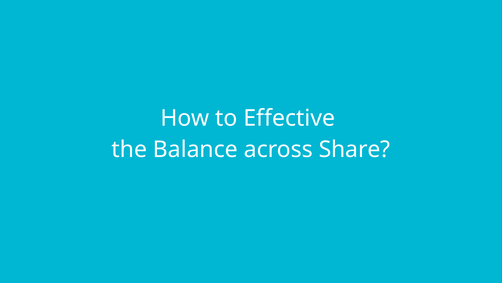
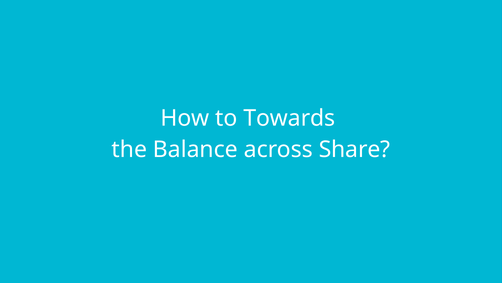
Effective: Effective -> Towards (289, 118)
